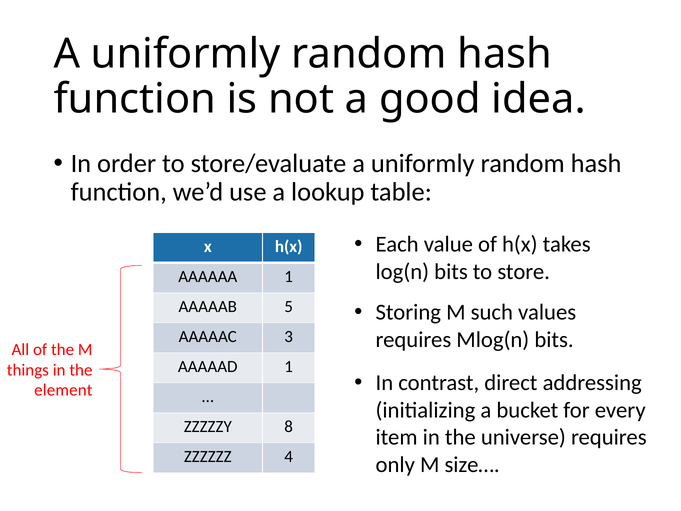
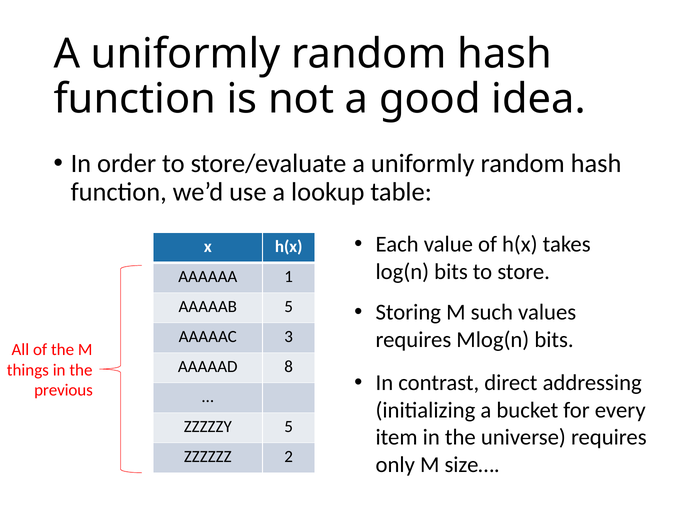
AAAAAD 1: 1 -> 8 (289, 367)
element: element -> previous (63, 390)
ZZZZZY 8: 8 -> 5 (289, 427)
4: 4 -> 2 (289, 456)
